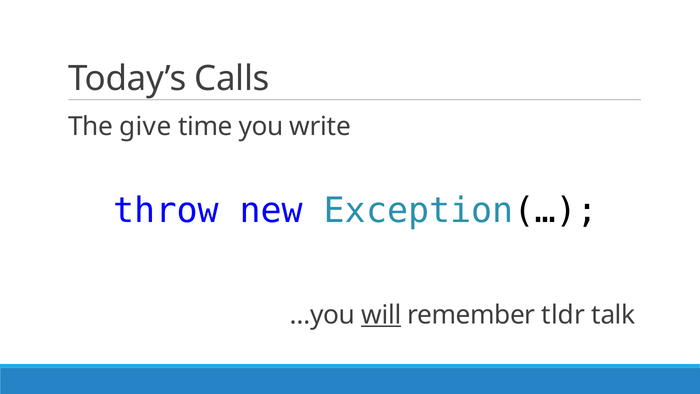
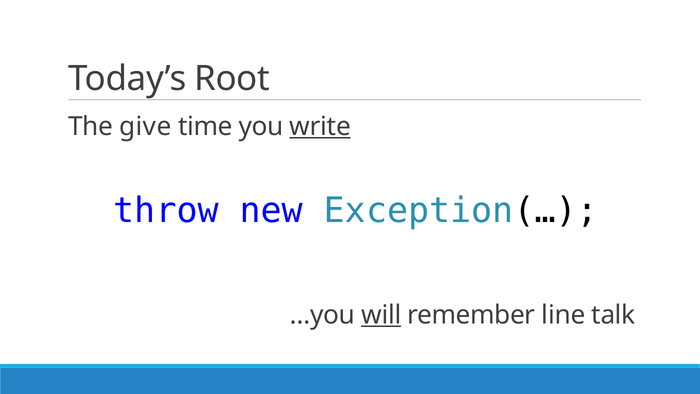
Calls: Calls -> Root (232, 78)
write underline: none -> present (320, 127)
tldr: tldr -> line (563, 315)
